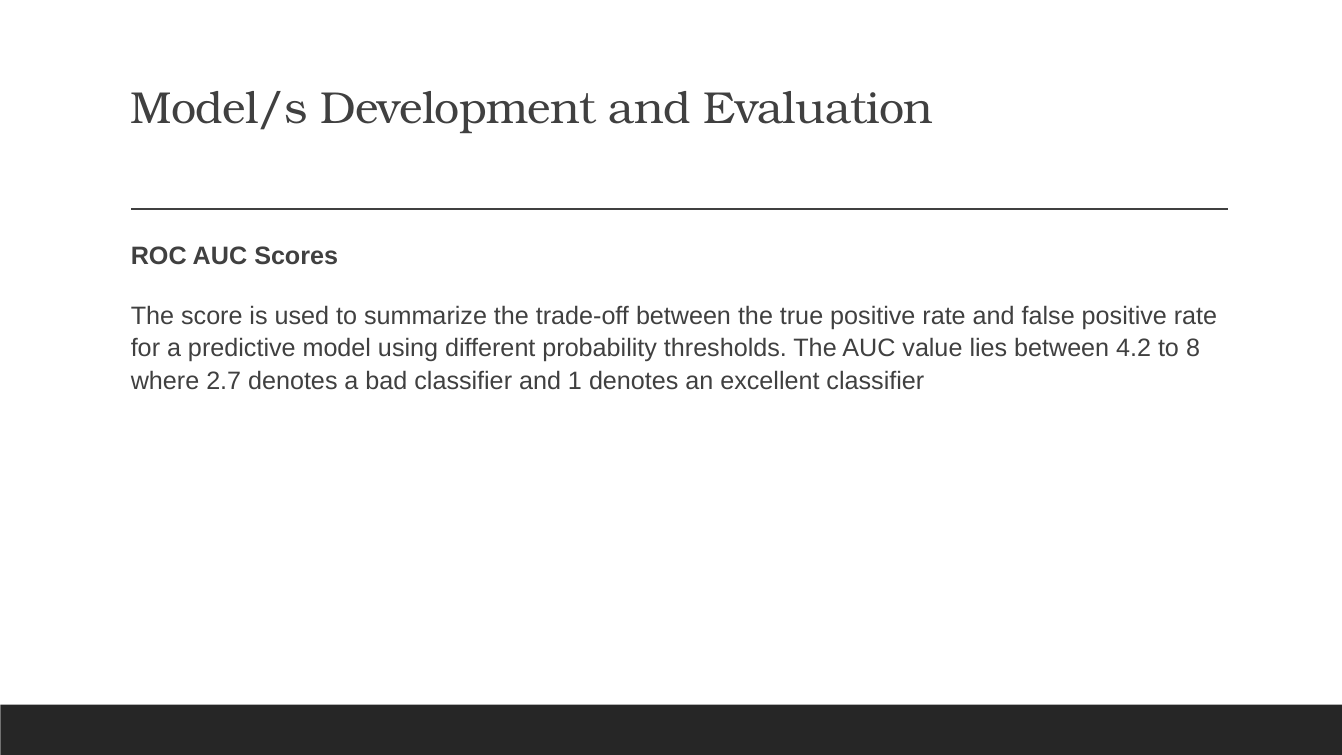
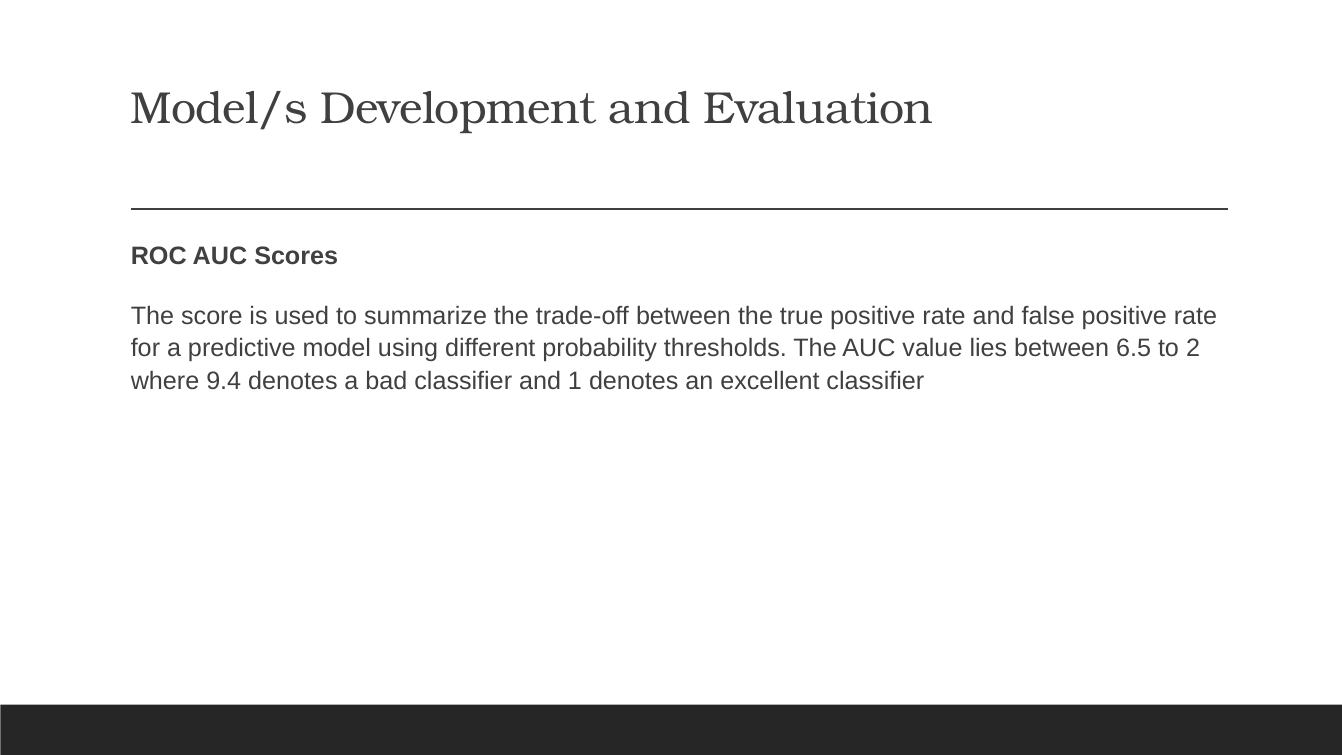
4.2: 4.2 -> 6.5 (1134, 349)
8: 8 -> 2 (1193, 349)
2.7: 2.7 -> 9.4 (224, 381)
